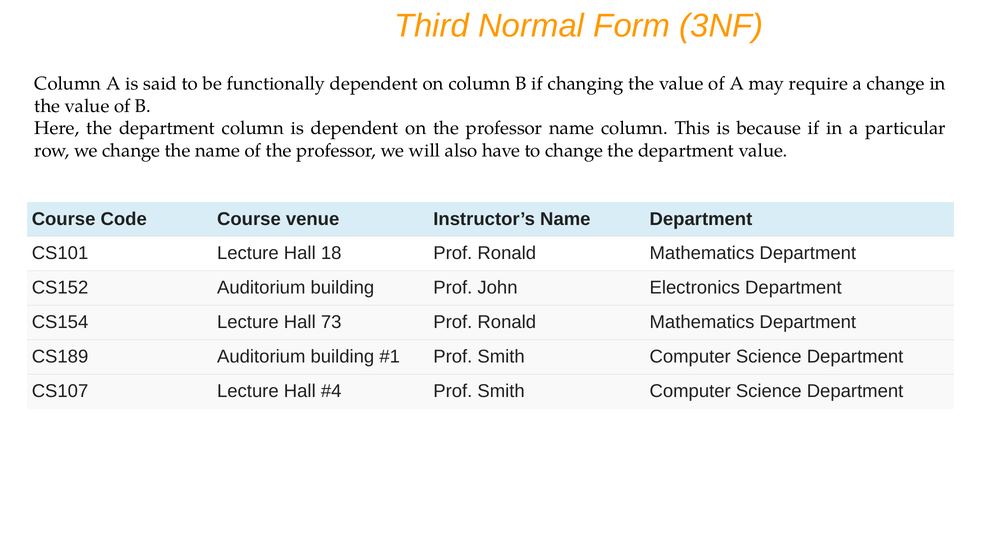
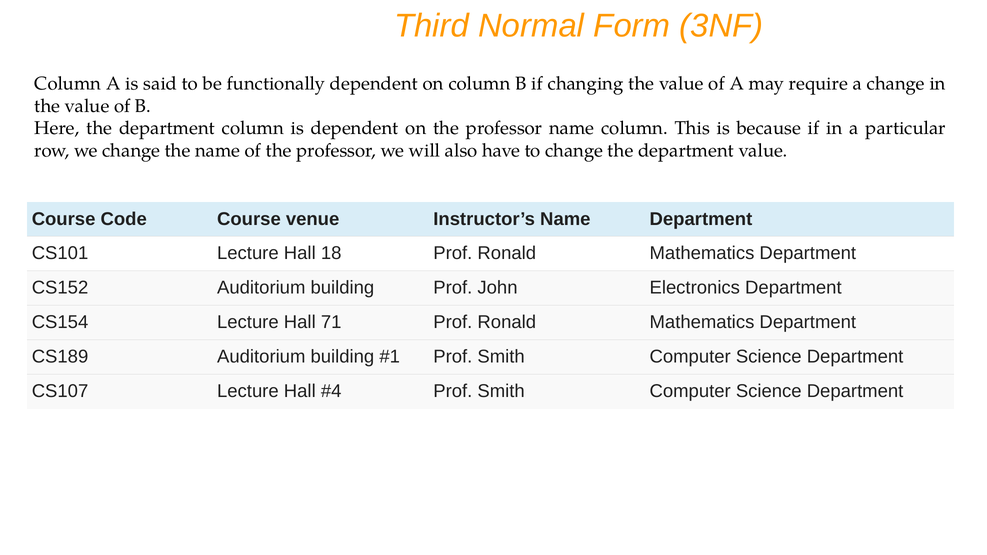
73: 73 -> 71 (331, 322)
